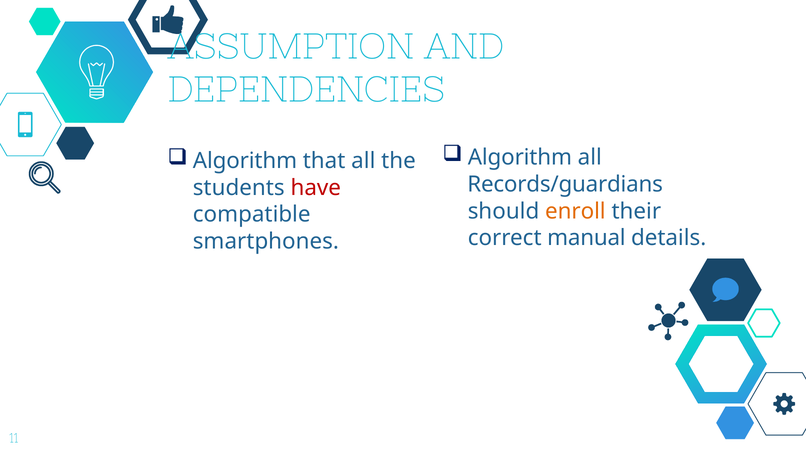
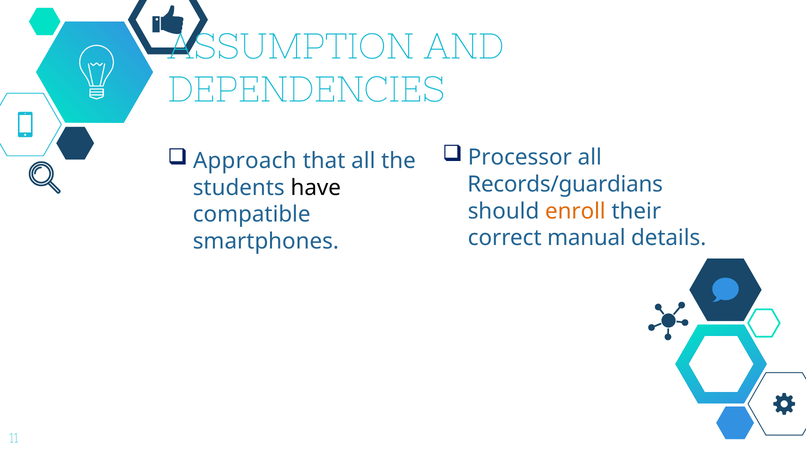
Algorithm: Algorithm -> Processor (520, 158)
Algorithm: Algorithm -> Approach (245, 161)
have colour: red -> black (316, 188)
